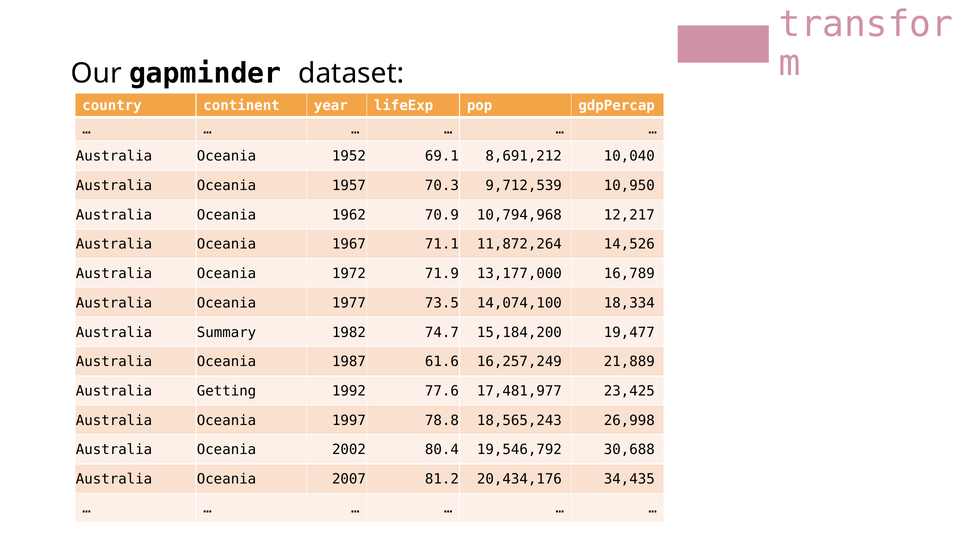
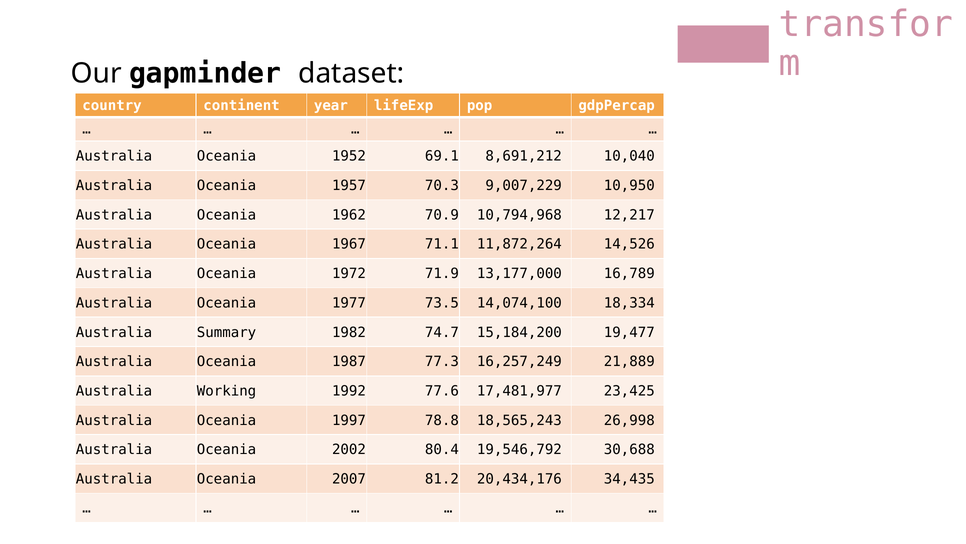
9,712,539: 9,712,539 -> 9,007,229 (524, 185)
61.6: 61.6 -> 77.3 (442, 361)
Getting: Getting -> Working (227, 391)
